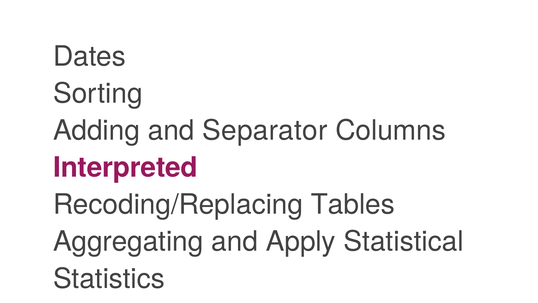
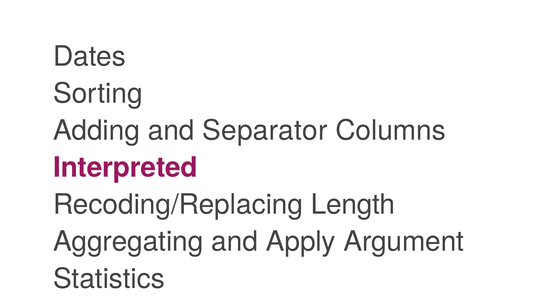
Tables: Tables -> Length (353, 204)
Statistical: Statistical -> Argument (404, 241)
